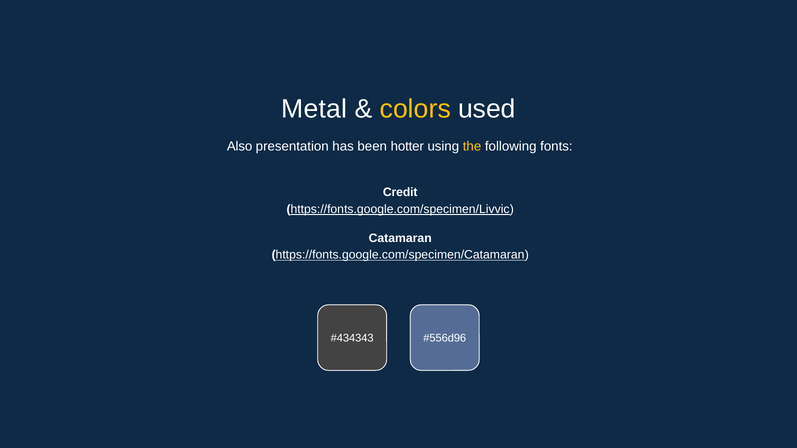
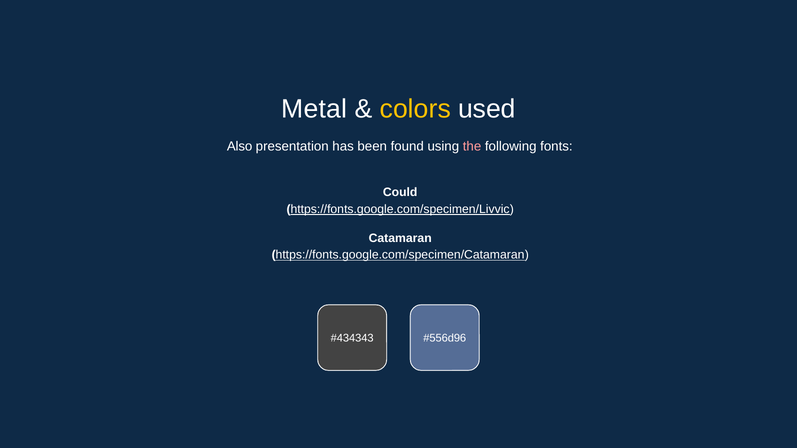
hotter: hotter -> found (407, 146)
the colour: yellow -> pink (472, 146)
Credit: Credit -> Could (400, 193)
